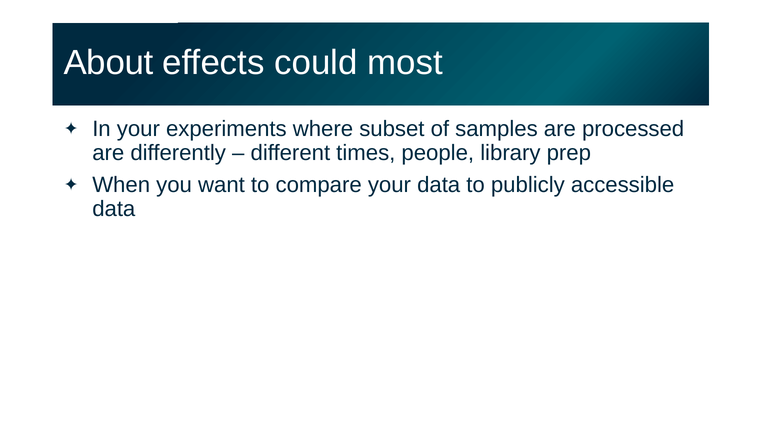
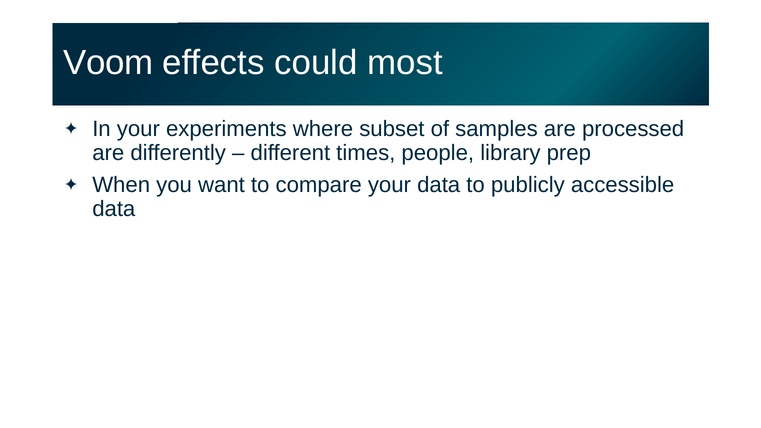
About: About -> Voom (108, 63)
